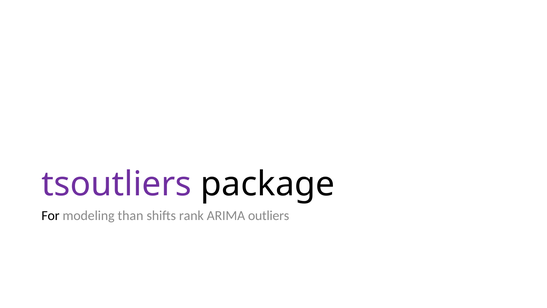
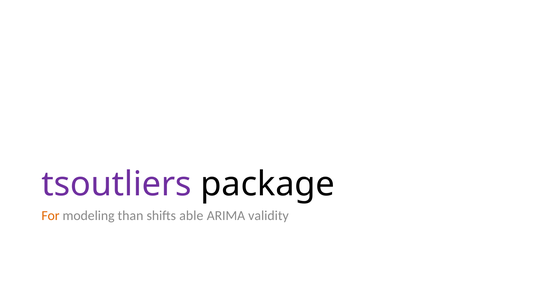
For colour: black -> orange (50, 215)
rank: rank -> able (191, 215)
outliers: outliers -> validity (268, 215)
